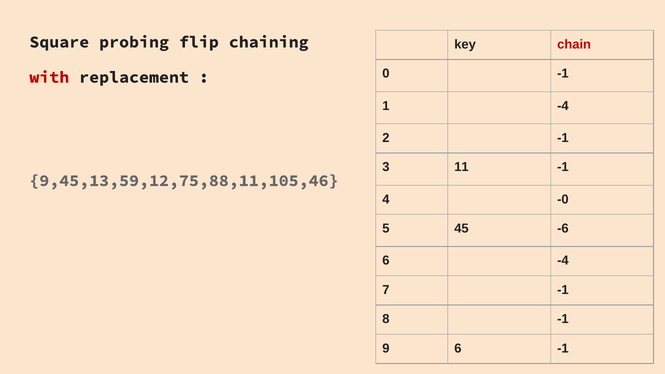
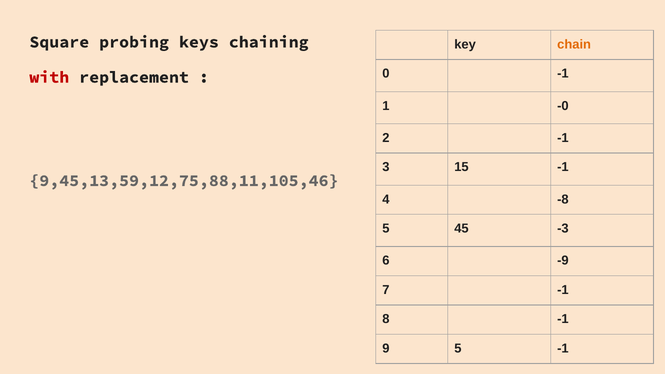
flip: flip -> keys (199, 42)
chain colour: red -> orange (574, 44)
1 -4: -4 -> -0 (563, 106)
11: 11 -> 15 (461, 167)
-0: -0 -> -8 (563, 199)
-6: -6 -> -3 (563, 229)
6 -4: -4 -> -9 (563, 261)
9 6: 6 -> 5 (458, 348)
